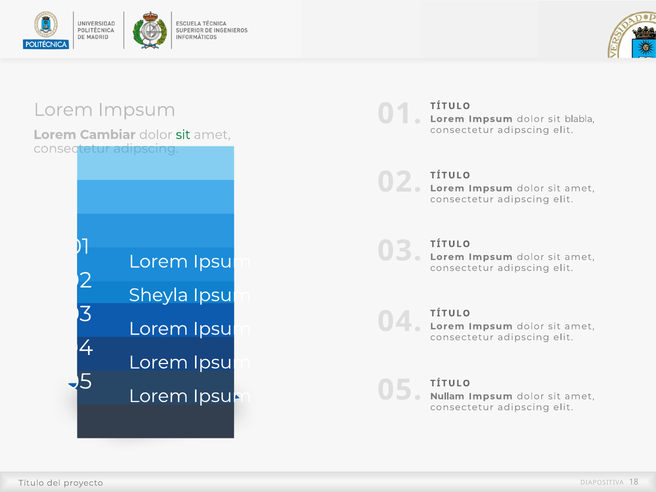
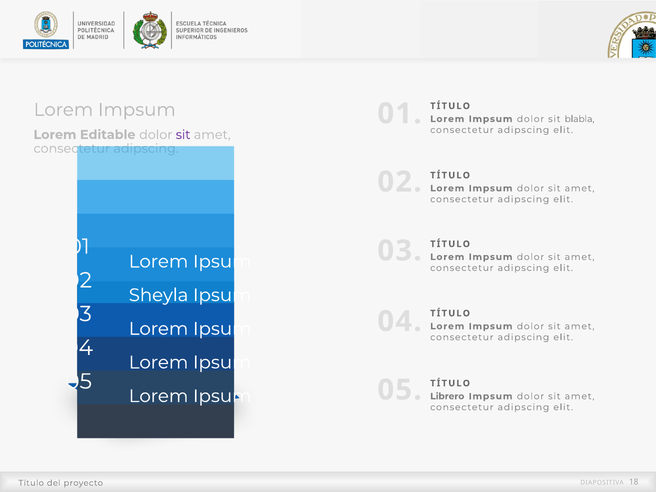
Cambiar: Cambiar -> Editable (108, 135)
sit colour: green -> purple (183, 135)
Nullam: Nullam -> Librero (447, 396)
